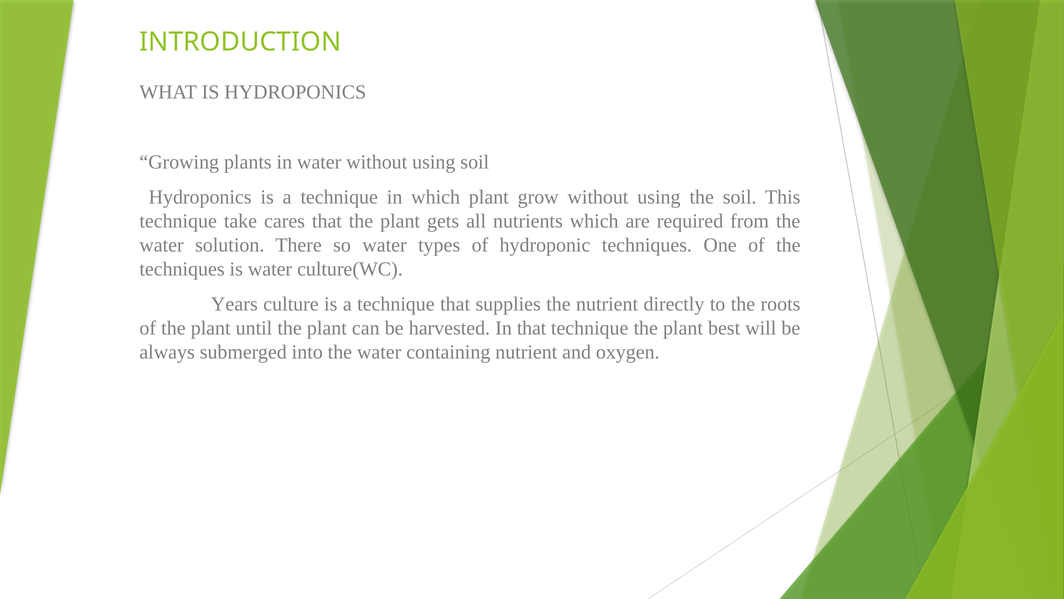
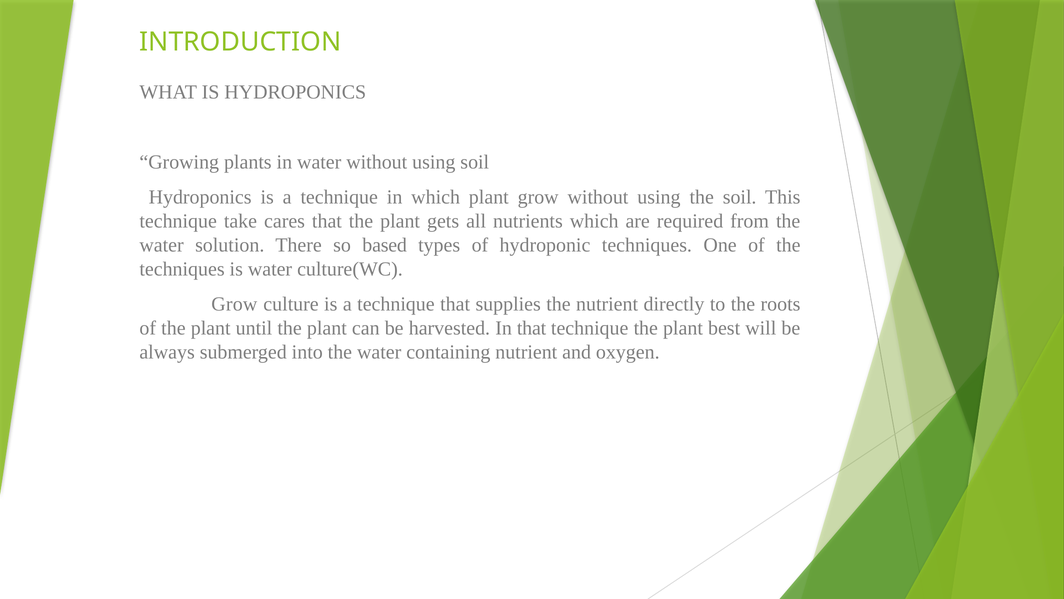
so water: water -> based (385, 245)
Years: Years -> Grow (234, 304)
